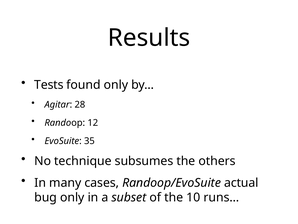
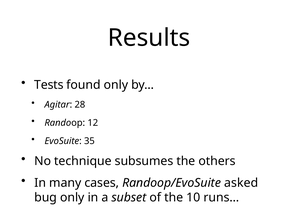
actual: actual -> asked (241, 182)
